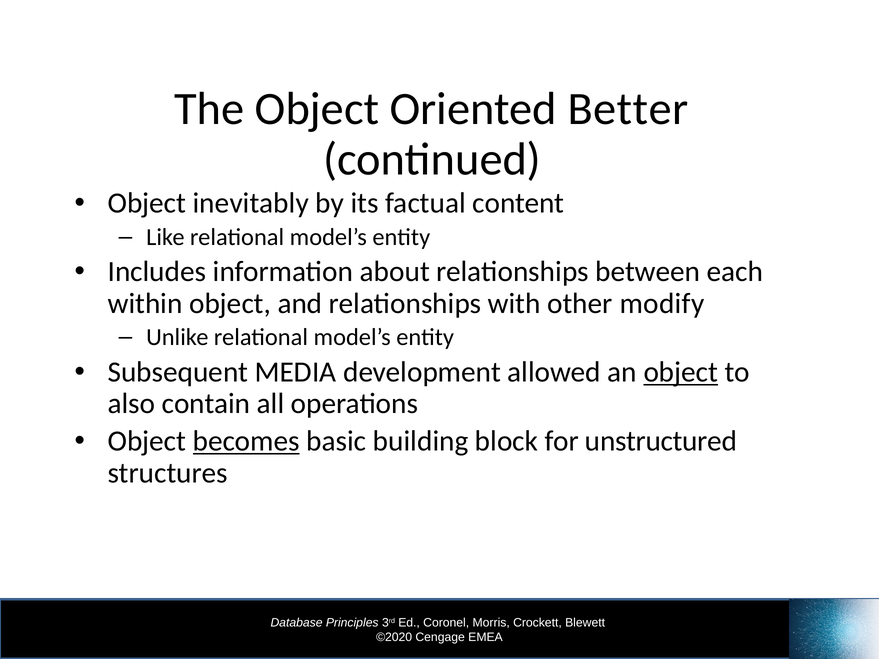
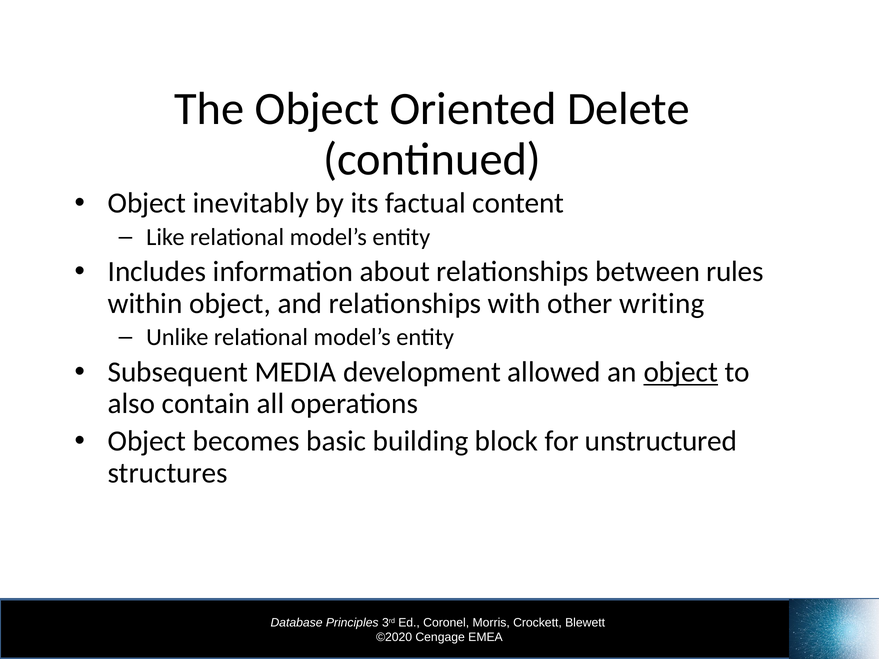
Better: Better -> Delete (628, 109)
each: each -> rules (735, 272)
modify: modify -> writing (662, 304)
becomes underline: present -> none (246, 441)
